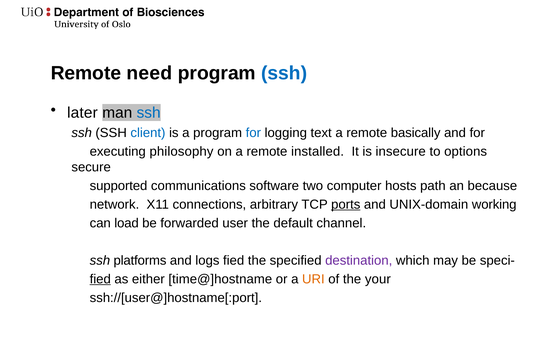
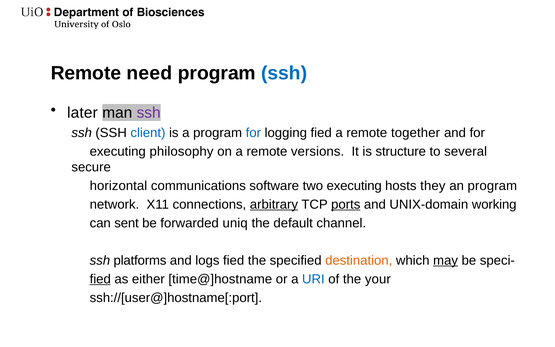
ssh colour: blue -> purple (149, 113)
logging text: text -> fied (321, 133)
basically: basically -> together (416, 133)
installed: installed -> versions (318, 151)
insecure: insecure -> structure (401, 151)
options: options -> several (466, 151)
supported: supported -> horizontal (118, 186)
two computer: computer -> executing (354, 186)
path: path -> they (433, 186)
an because: because -> program (492, 186)
arbitrary underline: none -> present (274, 204)
load: load -> sent (127, 223)
user: user -> uniq (235, 223)
destination colour: purple -> orange (359, 260)
may underline: none -> present (446, 260)
URI colour: orange -> blue (313, 279)
